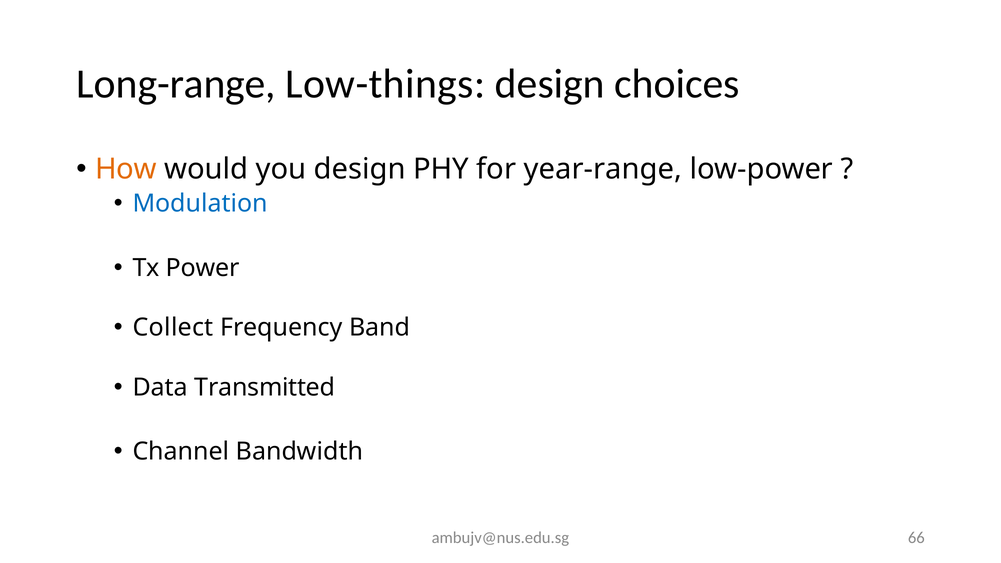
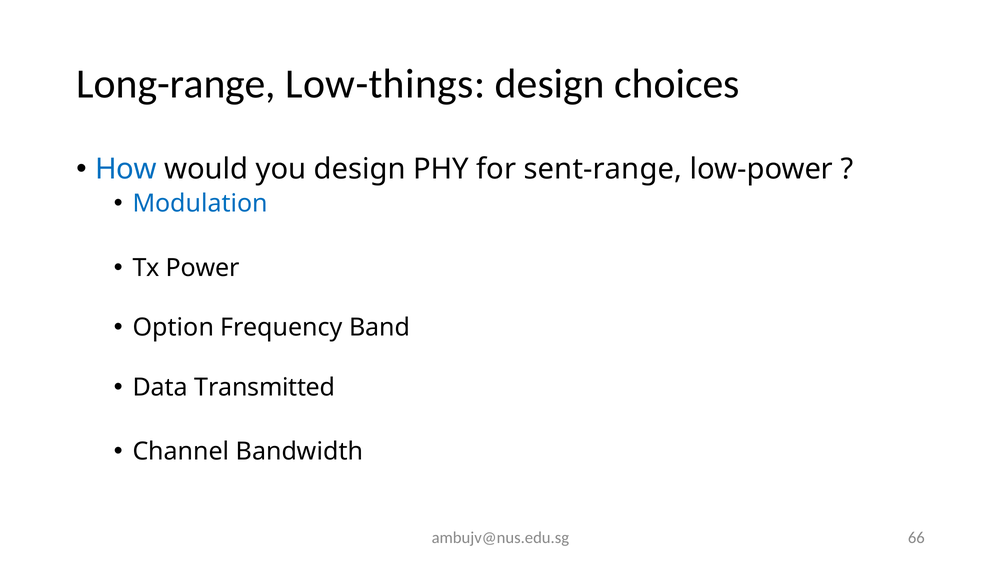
How colour: orange -> blue (126, 169)
year-range: year-range -> sent-range (603, 169)
Collect: Collect -> Option (173, 327)
